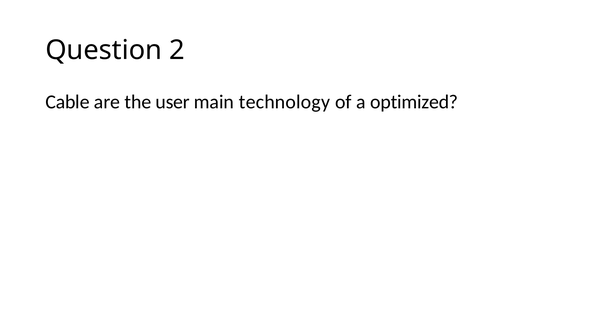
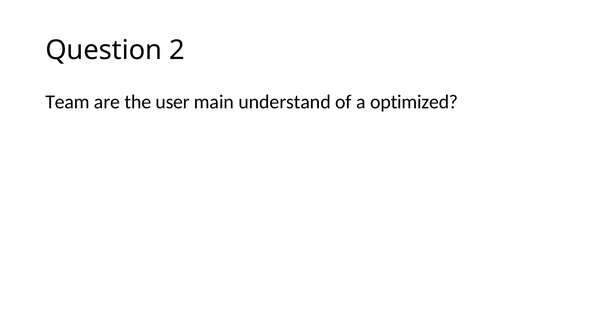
Cable: Cable -> Team (67, 102)
technology: technology -> understand (285, 102)
